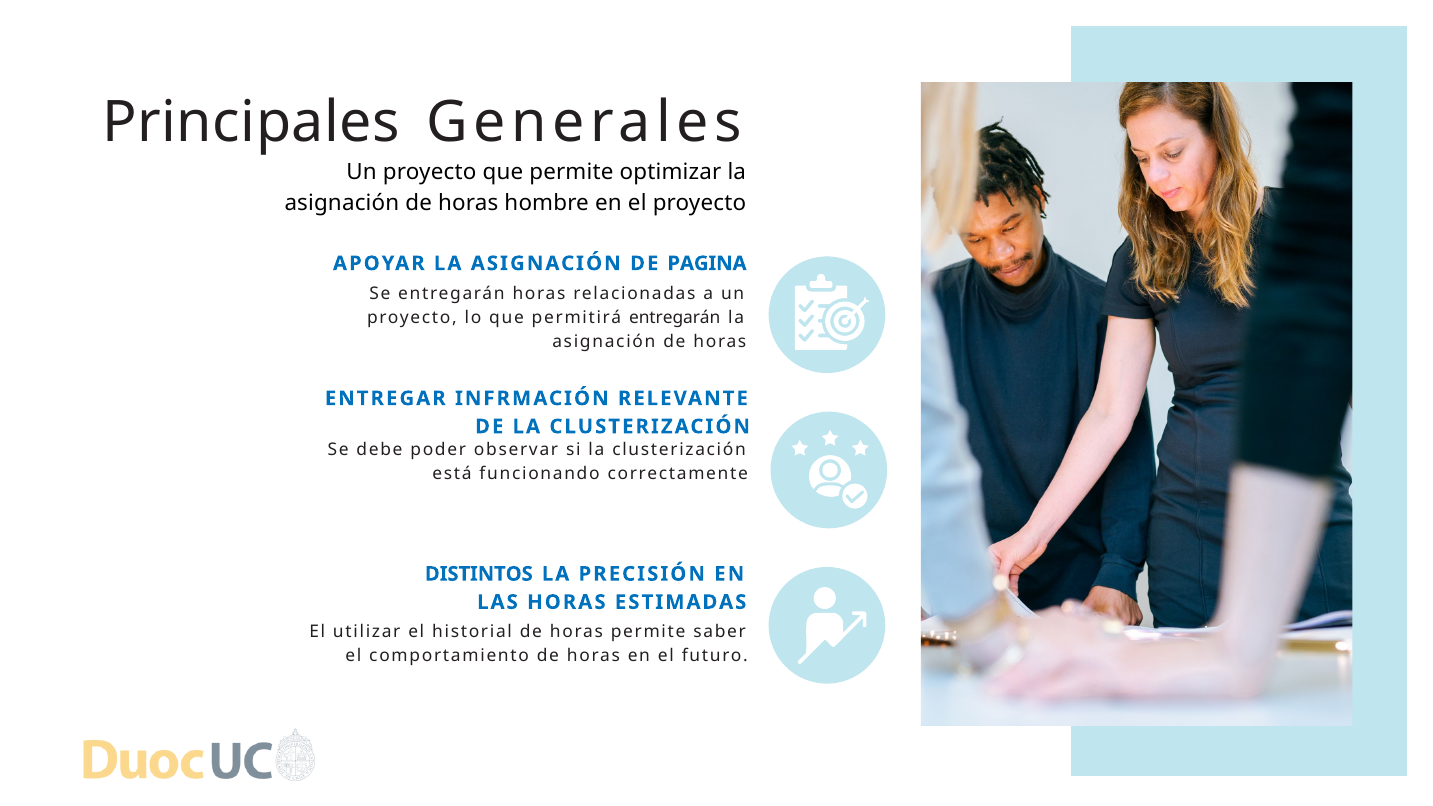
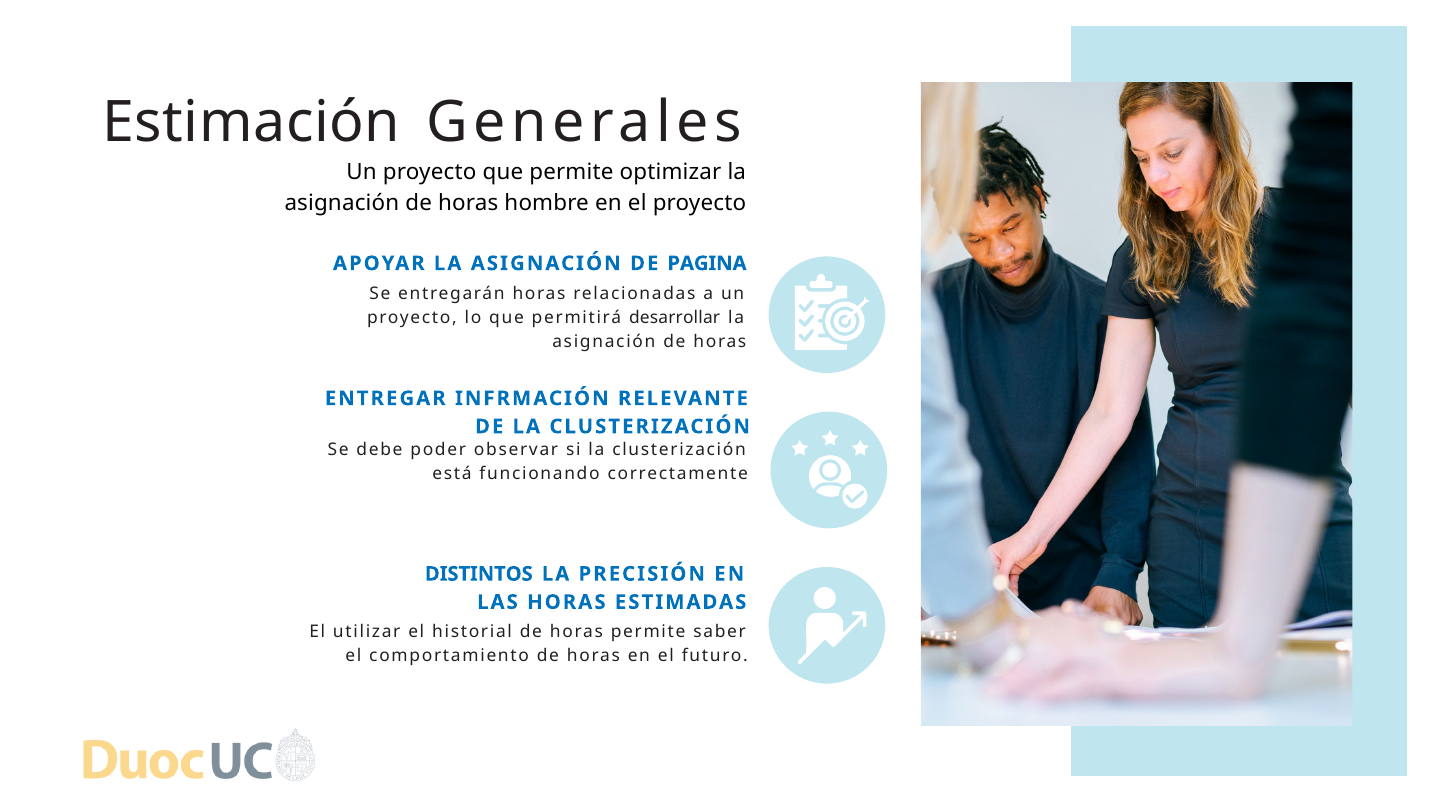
Principales: Principales -> Estimación (251, 123)
permitirá entregarán: entregarán -> desarrollar (675, 318)
